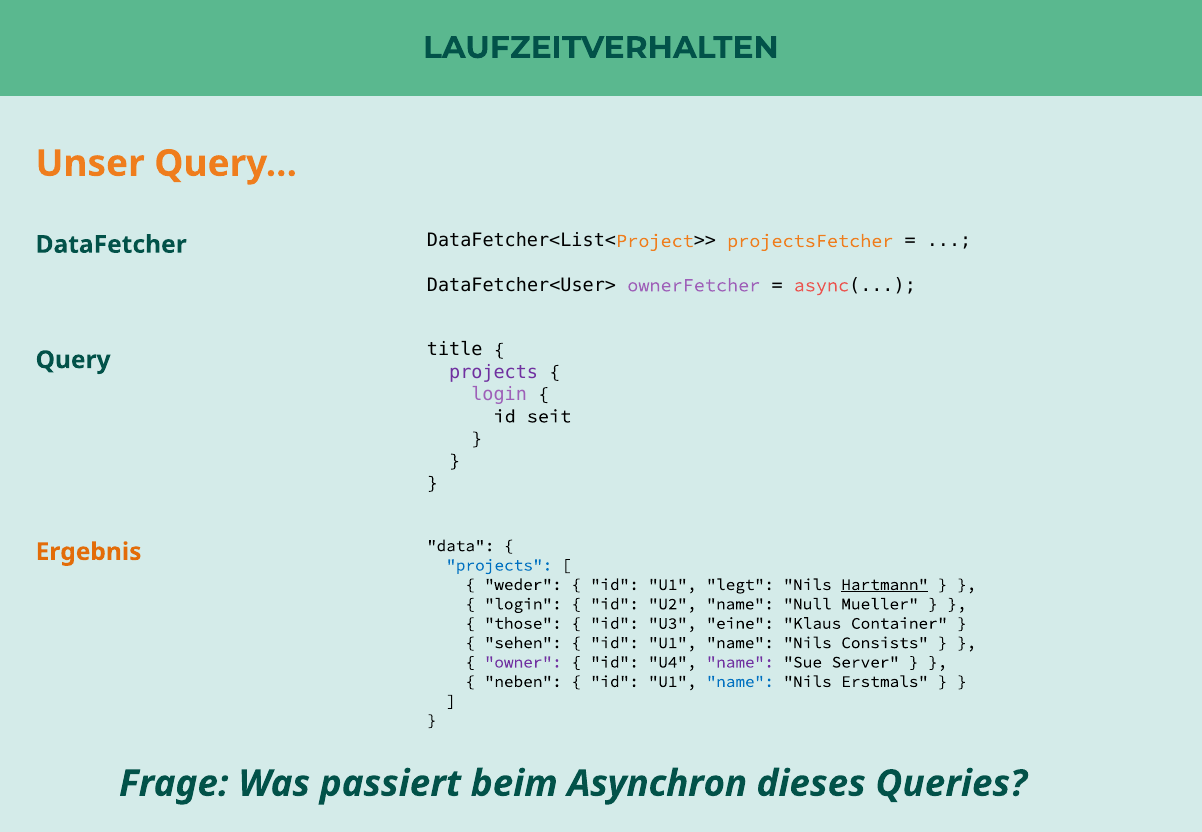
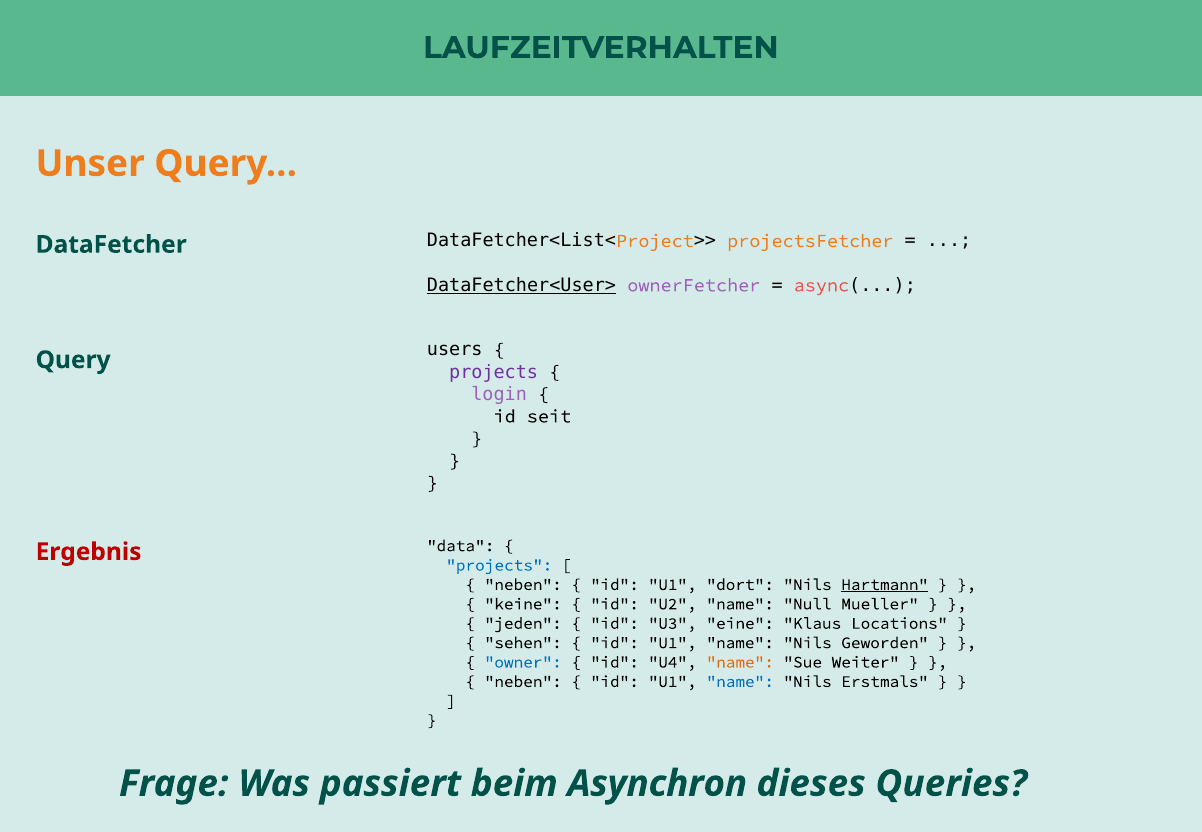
DataFetcher<User> underline: none -> present (522, 285)
title: title -> users (455, 350)
Ergebnis colour: orange -> red (89, 552)
weder: weder -> neben (523, 585)
legt: legt -> dort (740, 585)
login: login -> keine (523, 604)
those: those -> jeden (523, 624)
Container: Container -> Locations (899, 624)
Consists: Consists -> Geworden (885, 643)
owner colour: purple -> blue (523, 662)
name colour: purple -> orange (740, 662)
Server: Server -> Weiter (865, 662)
